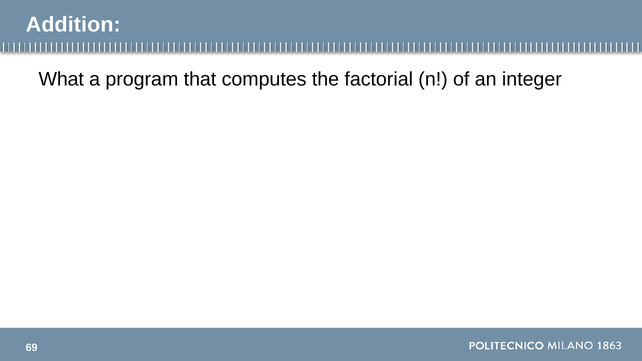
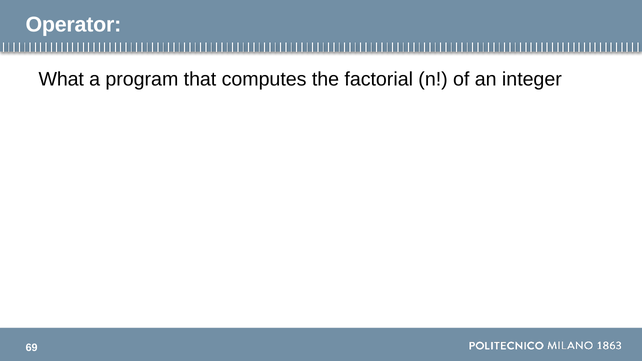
Addition: Addition -> Operator (73, 25)
